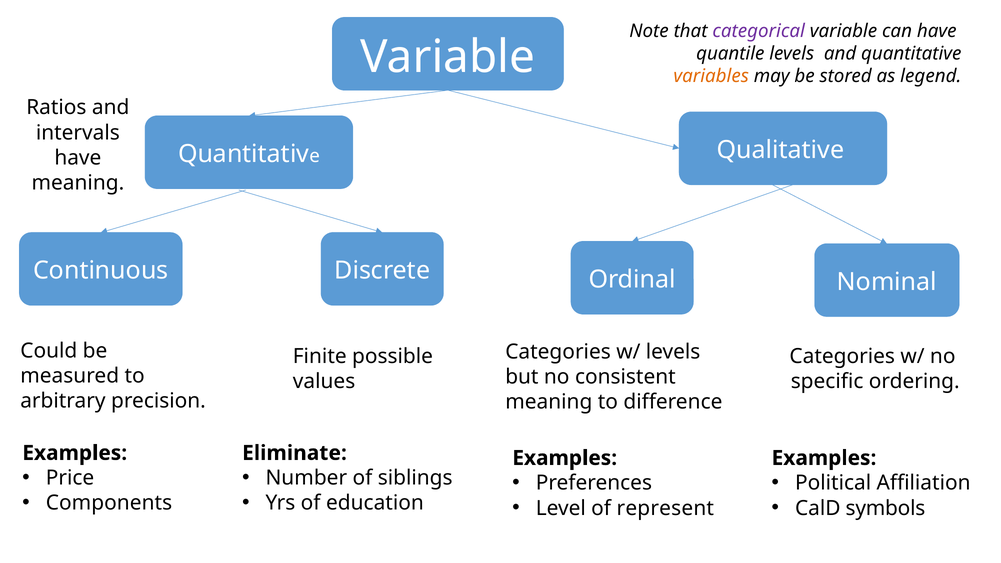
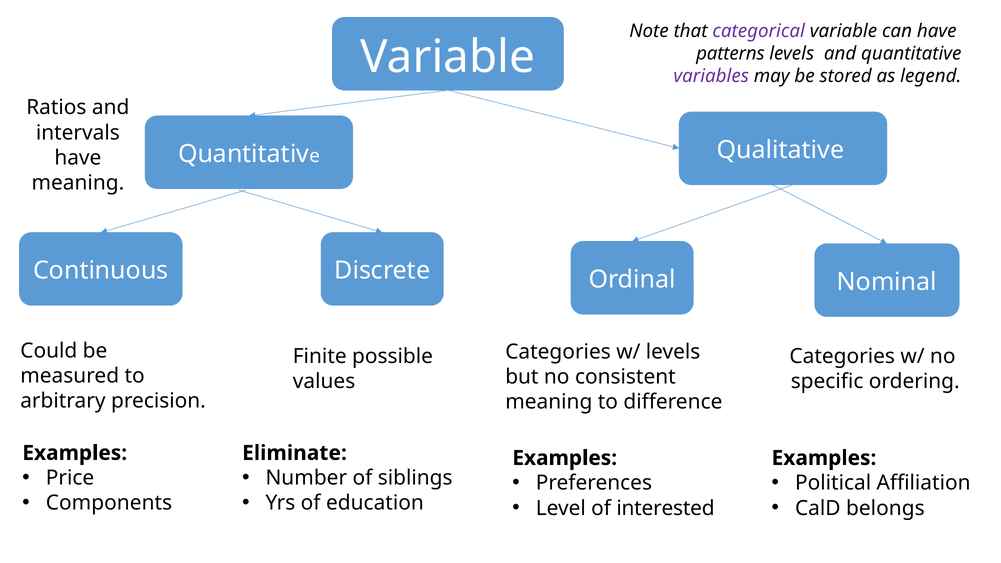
quantile: quantile -> patterns (730, 54)
variables colour: orange -> purple (711, 76)
represent: represent -> interested (665, 508)
symbols: symbols -> belongs (885, 508)
